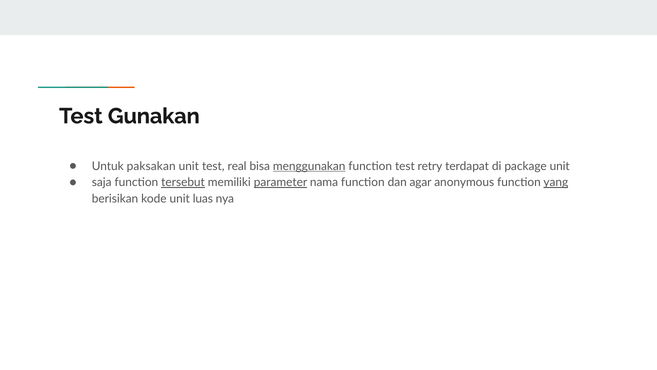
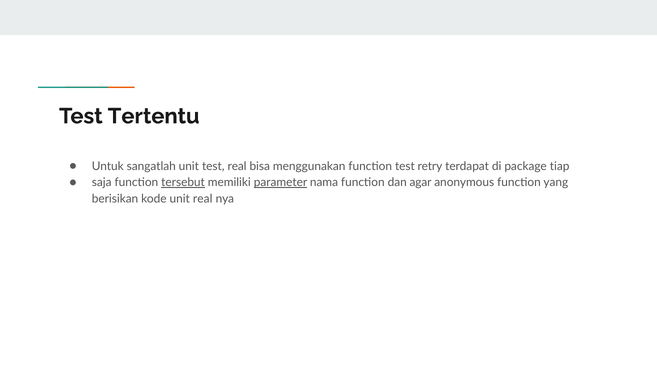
Gunakan: Gunakan -> Tertentu (154, 116)
paksakan: paksakan -> sangatlah (151, 166)
menggunakan underline: present -> none (309, 166)
package unit: unit -> tiap (560, 166)
yang underline: present -> none (556, 182)
unit luas: luas -> real (203, 199)
